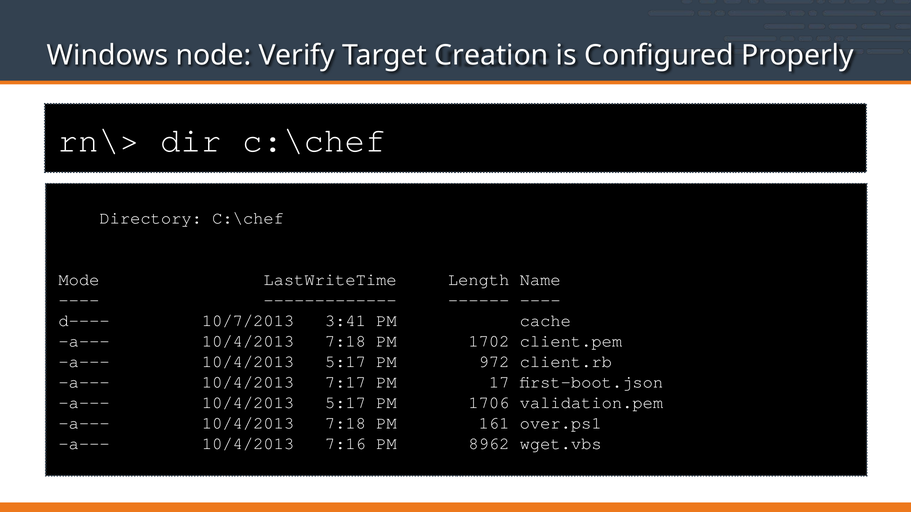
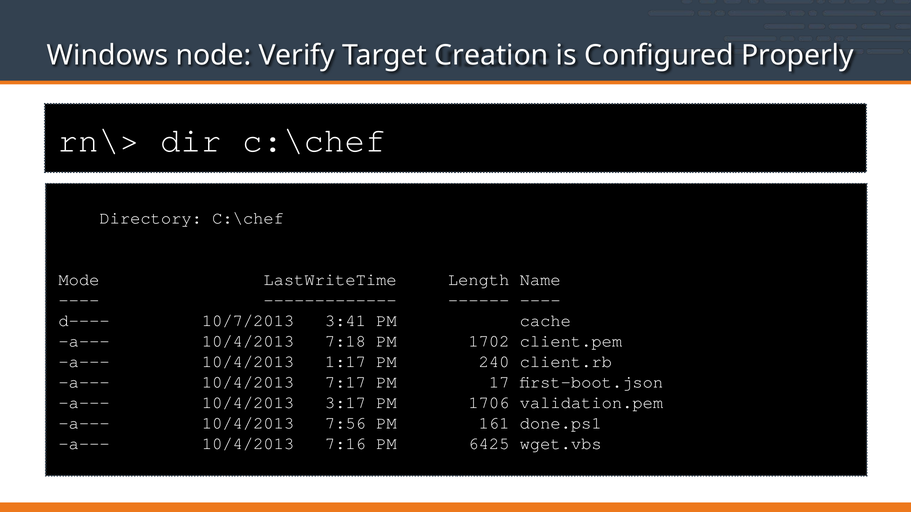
5:17: 5:17 -> 1:17 (345, 362)
972: 972 -> 240 (494, 362)
5:17: 5:17 -> 3:17 (345, 403)
7:18: 7:18 -> 7:56 (345, 423)
over.ps1: over.ps1 -> done.ps1 (561, 423)
8962: 8962 -> 6425 (489, 444)
